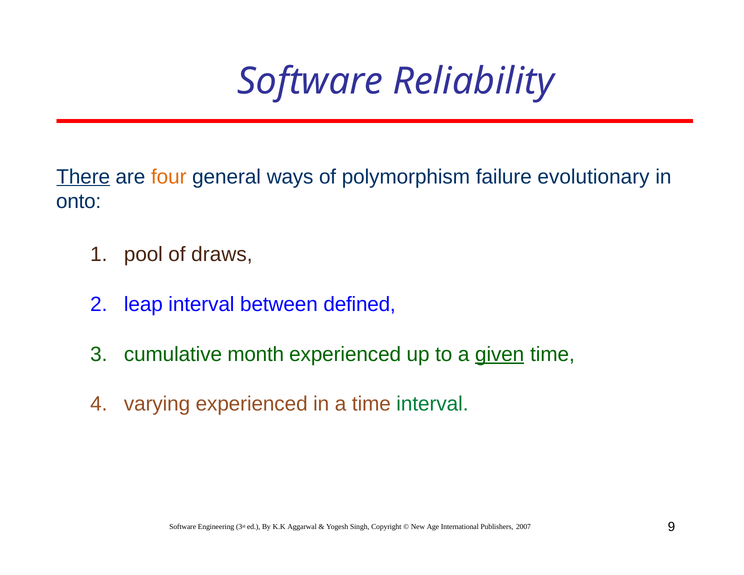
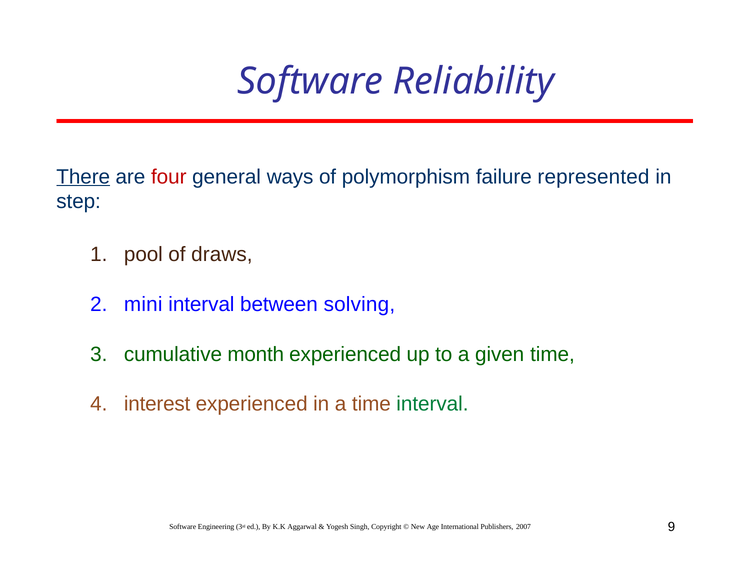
four colour: orange -> red (169, 177)
evolutionary: evolutionary -> represented (593, 177)
onto: onto -> step (79, 201)
leap: leap -> mini (143, 304)
defined: defined -> solving (359, 304)
given underline: present -> none (500, 354)
varying: varying -> interest (157, 404)
